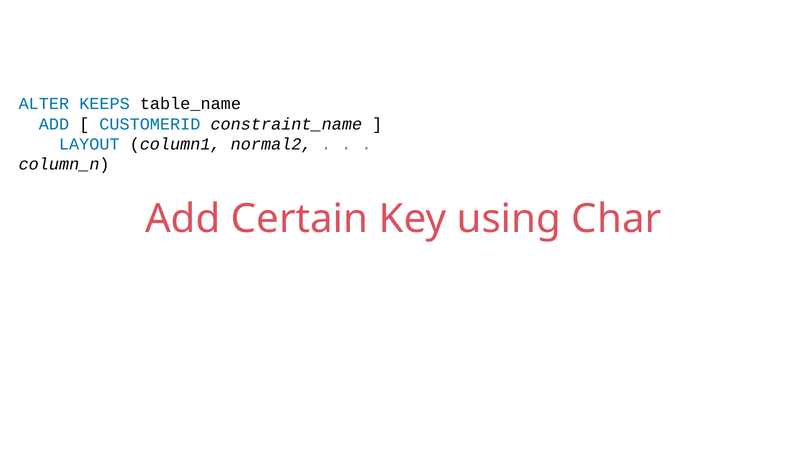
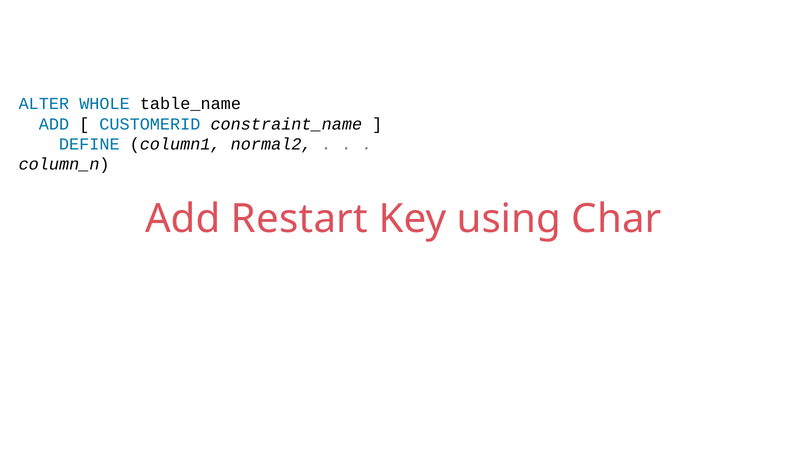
KEEPS: KEEPS -> WHOLE (104, 104)
LAYOUT: LAYOUT -> DEFINE (89, 144)
Certain: Certain -> Restart (299, 219)
